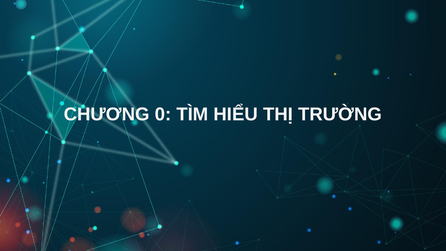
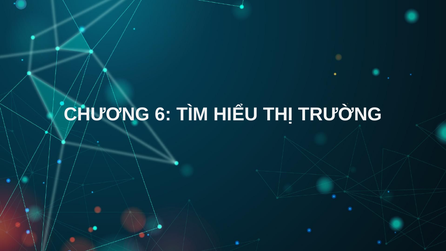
0: 0 -> 6 (163, 114)
